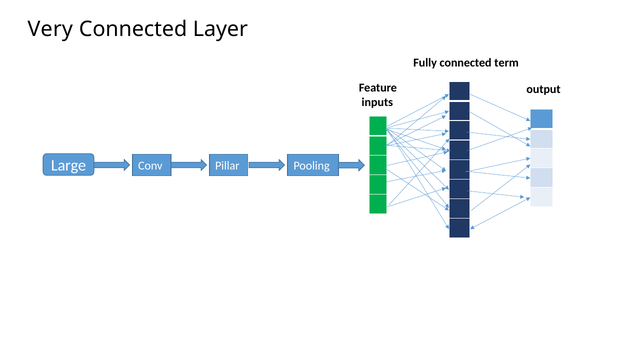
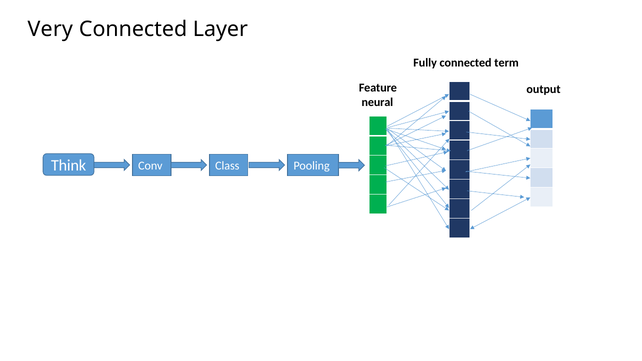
inputs: inputs -> neural (377, 102)
Large: Large -> Think (69, 166)
Pillar: Pillar -> Class (227, 166)
